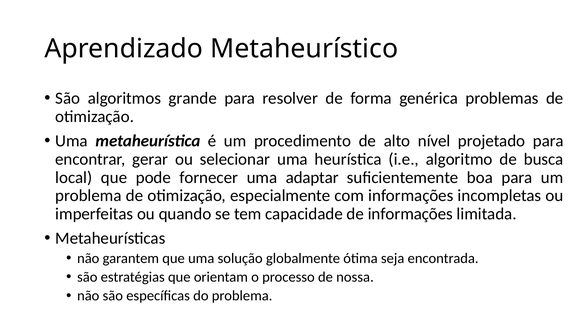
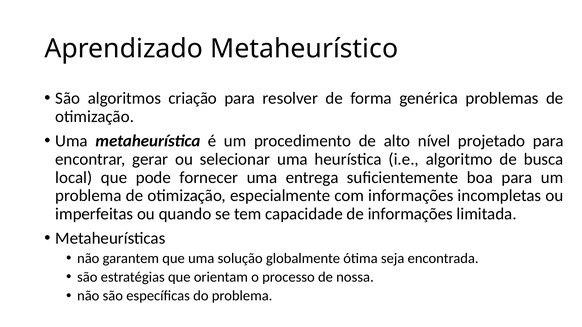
grande: grande -> criação (193, 98)
adaptar: adaptar -> entrega (312, 178)
